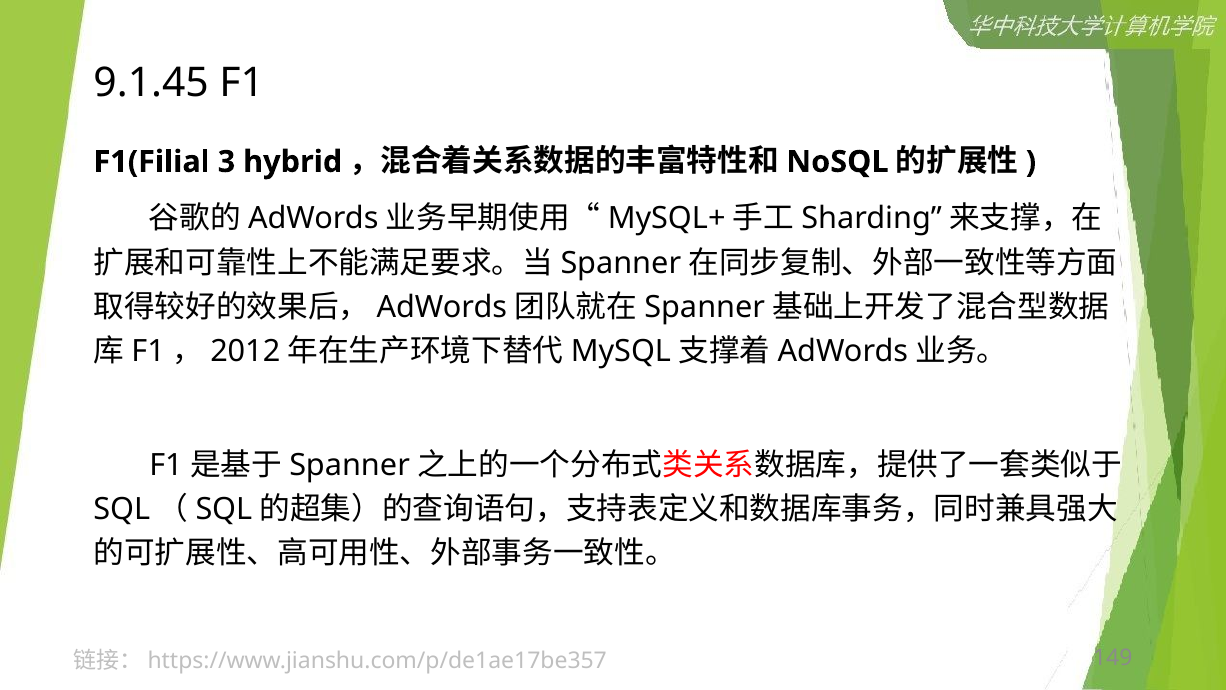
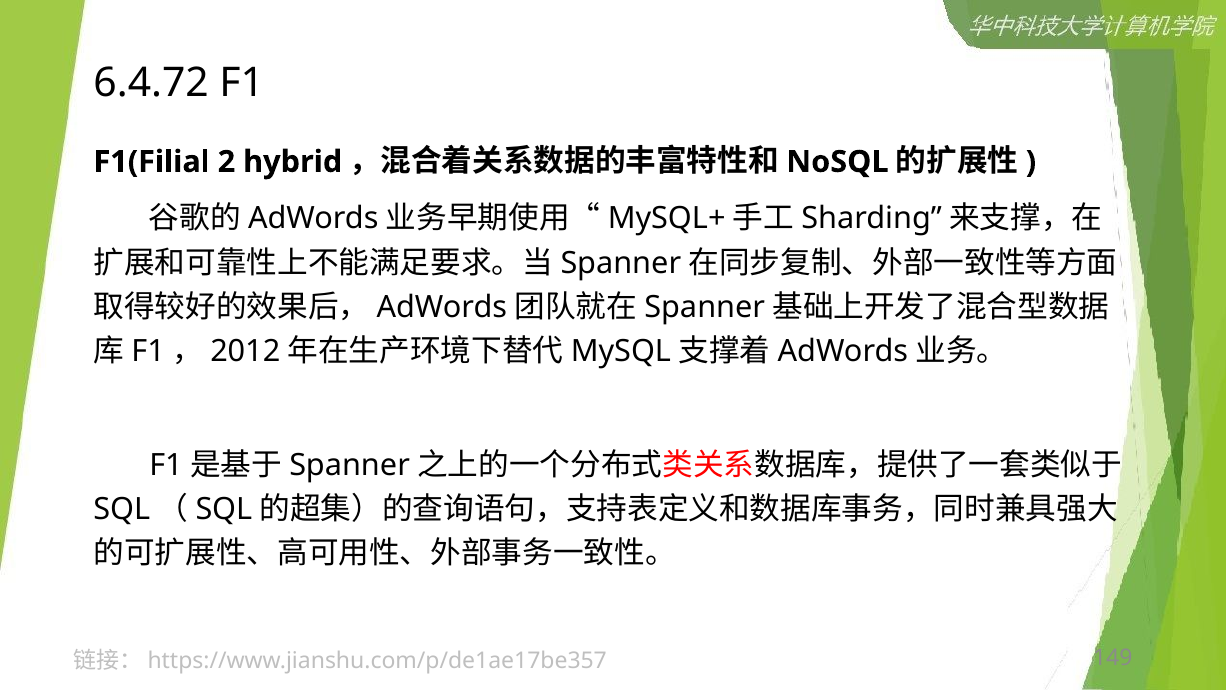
9.1.45: 9.1.45 -> 6.4.72 (151, 83)
3: 3 -> 2 (227, 162)
